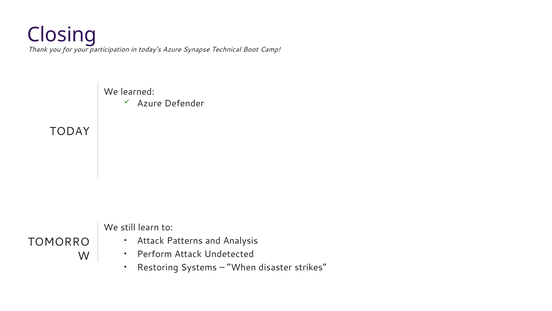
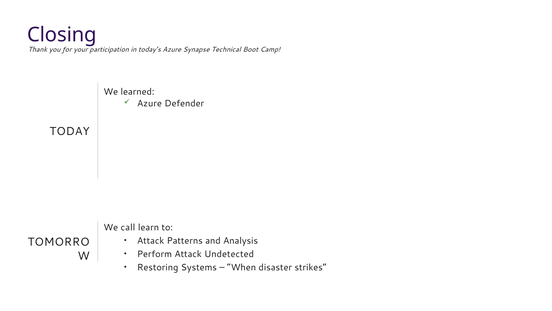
still: still -> call (128, 227)
